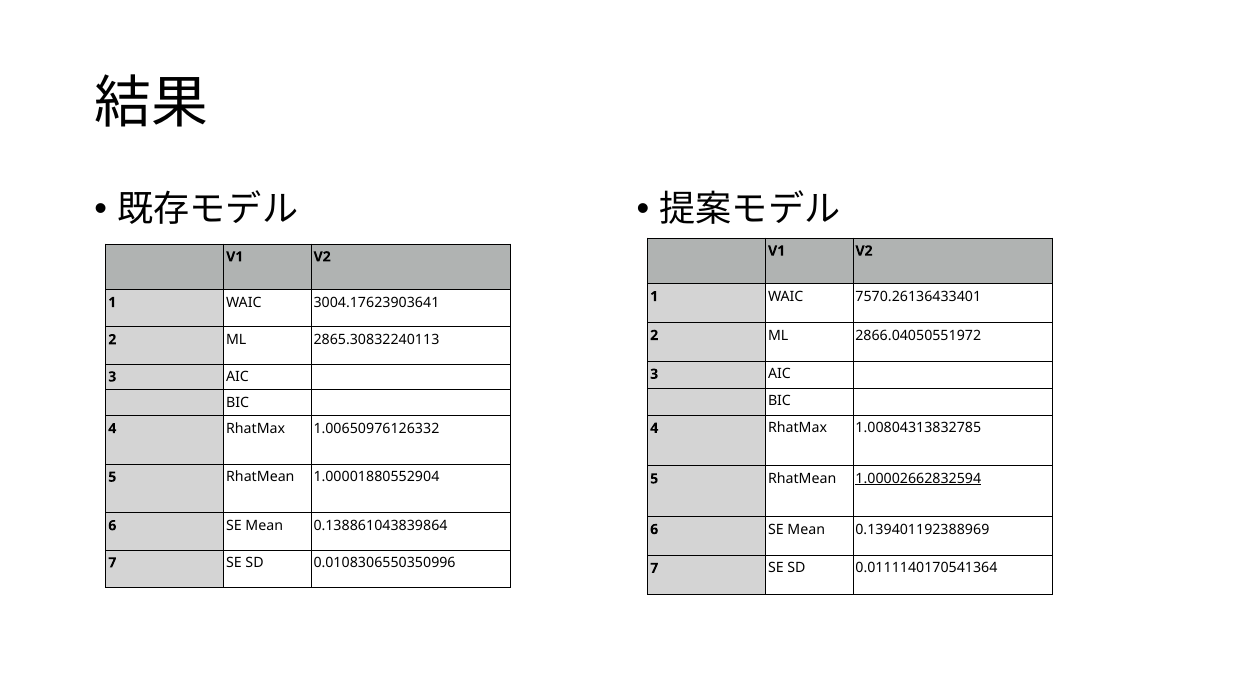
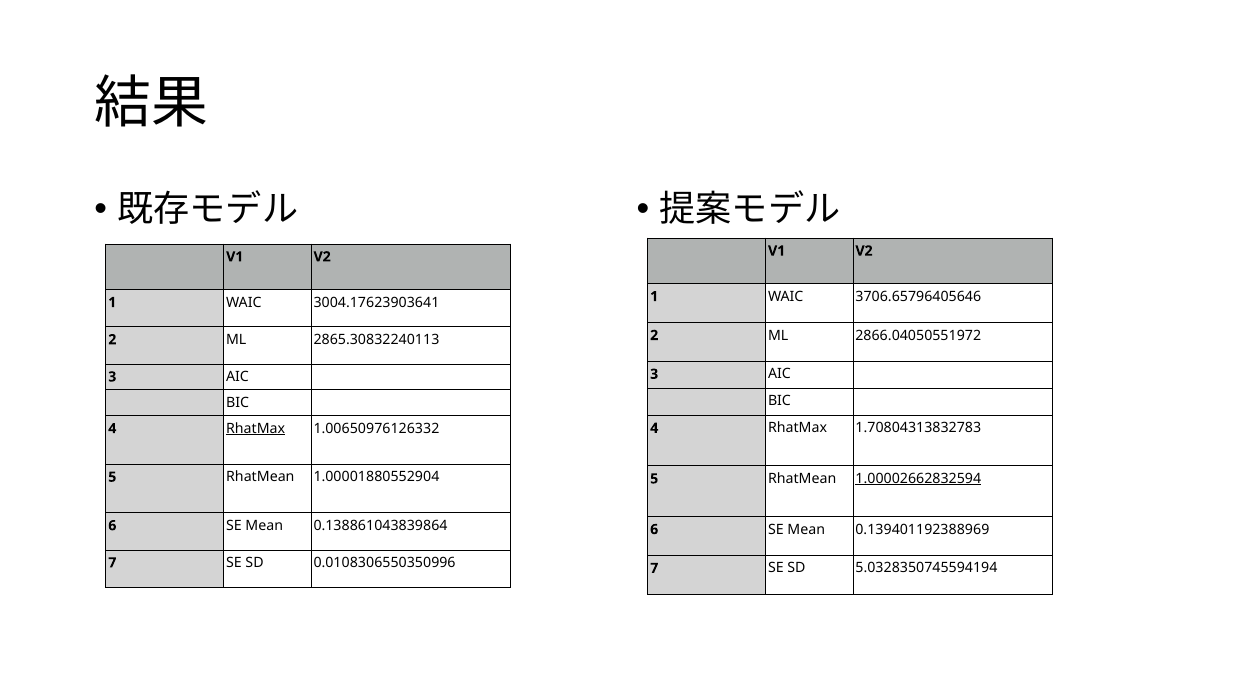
7570.26136433401: 7570.26136433401 -> 3706.65796405646 (918, 296)
1.00804313832785: 1.00804313832785 -> 1.70804313832783 (918, 428)
RhatMax underline: none -> present (256, 428)
0.0111140170541364: 0.0111140170541364 -> 5.0328350745594194 (926, 568)
